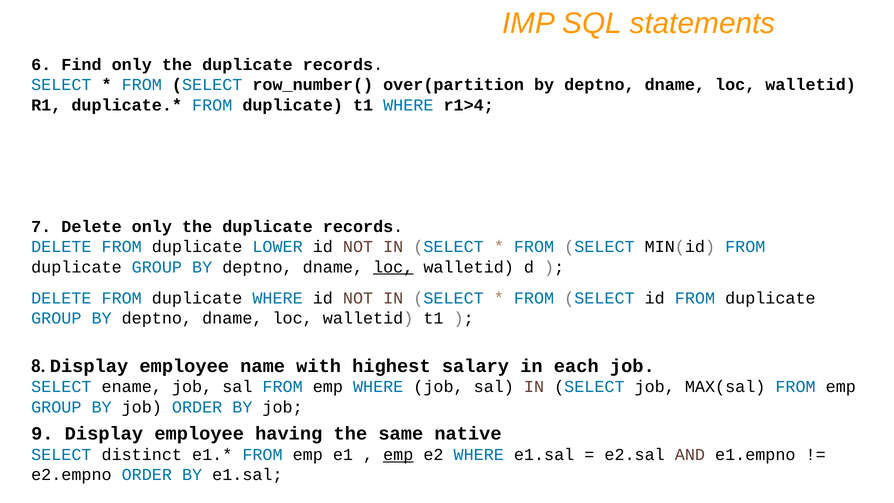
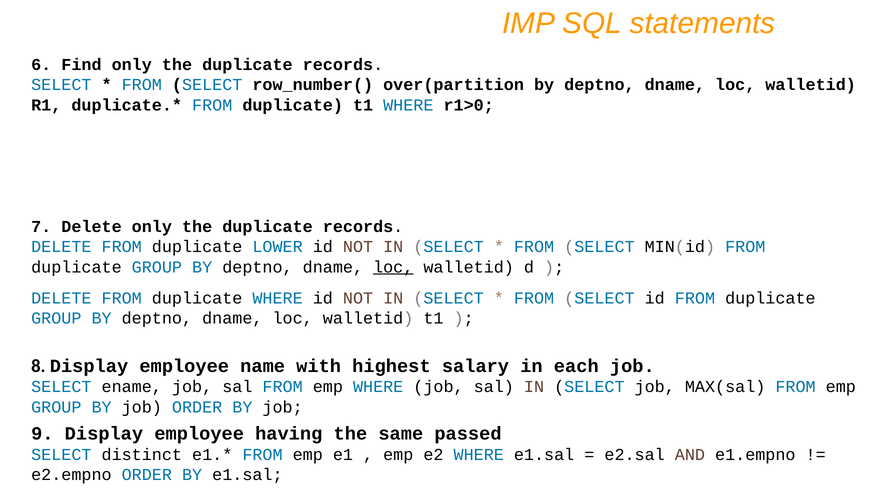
r1>4: r1>4 -> r1>0 (469, 105)
native: native -> passed (468, 433)
emp underline: present -> none (398, 455)
